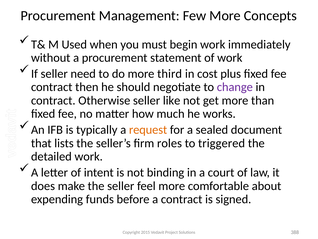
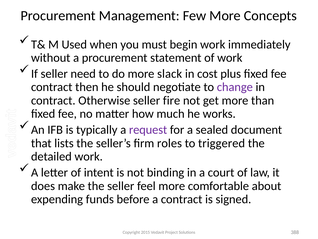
third: third -> slack (170, 74)
like: like -> fire (172, 100)
request colour: orange -> purple (148, 130)
